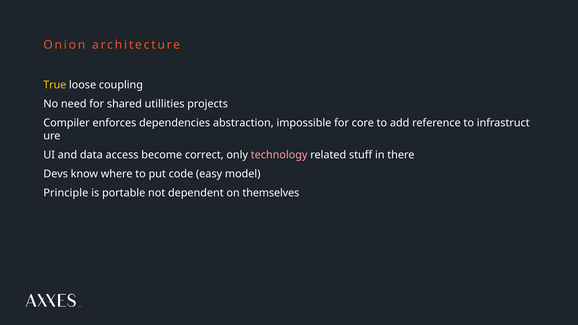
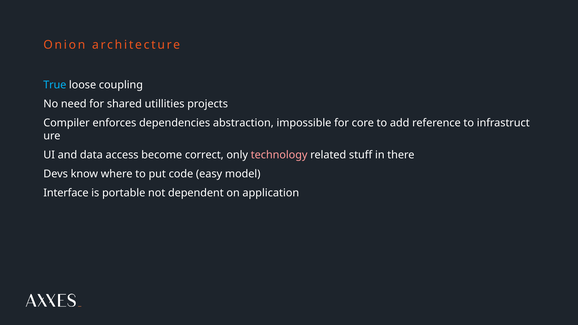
True colour: yellow -> light blue (55, 85)
Principle: Principle -> Interface (66, 193)
themselves: themselves -> application (271, 193)
